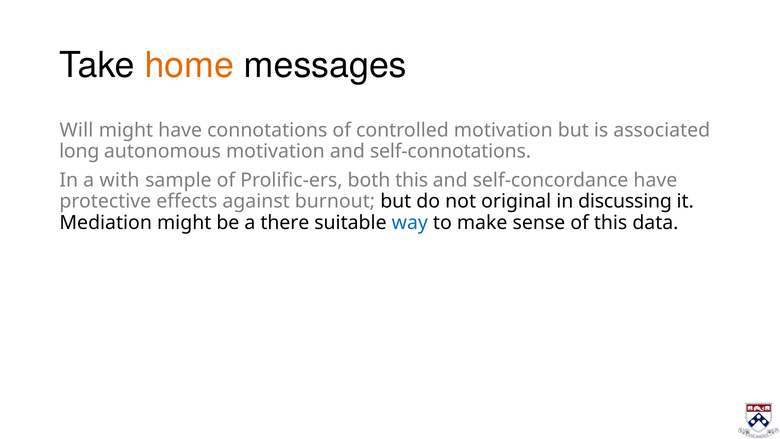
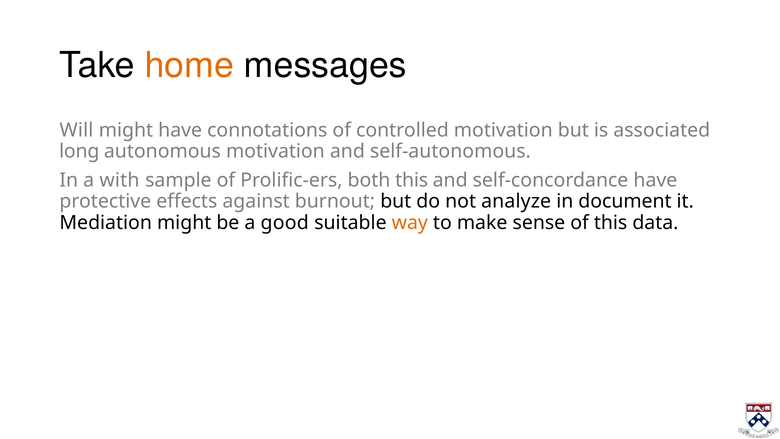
self-connotations: self-connotations -> self-autonomous (450, 151)
original: original -> analyze (516, 201)
discussing: discussing -> document (625, 201)
there: there -> good (285, 222)
way colour: blue -> orange (410, 222)
